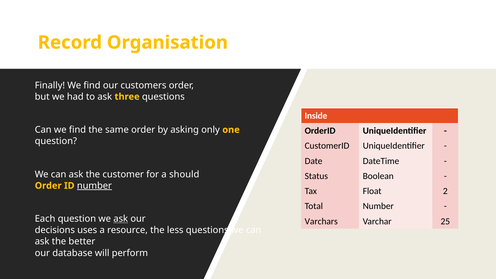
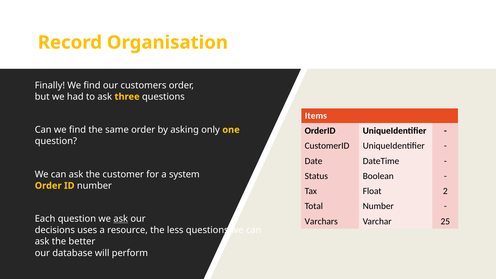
Inside: Inside -> Items (316, 116)
should: should -> system (184, 174)
number underline: present -> none (94, 186)
